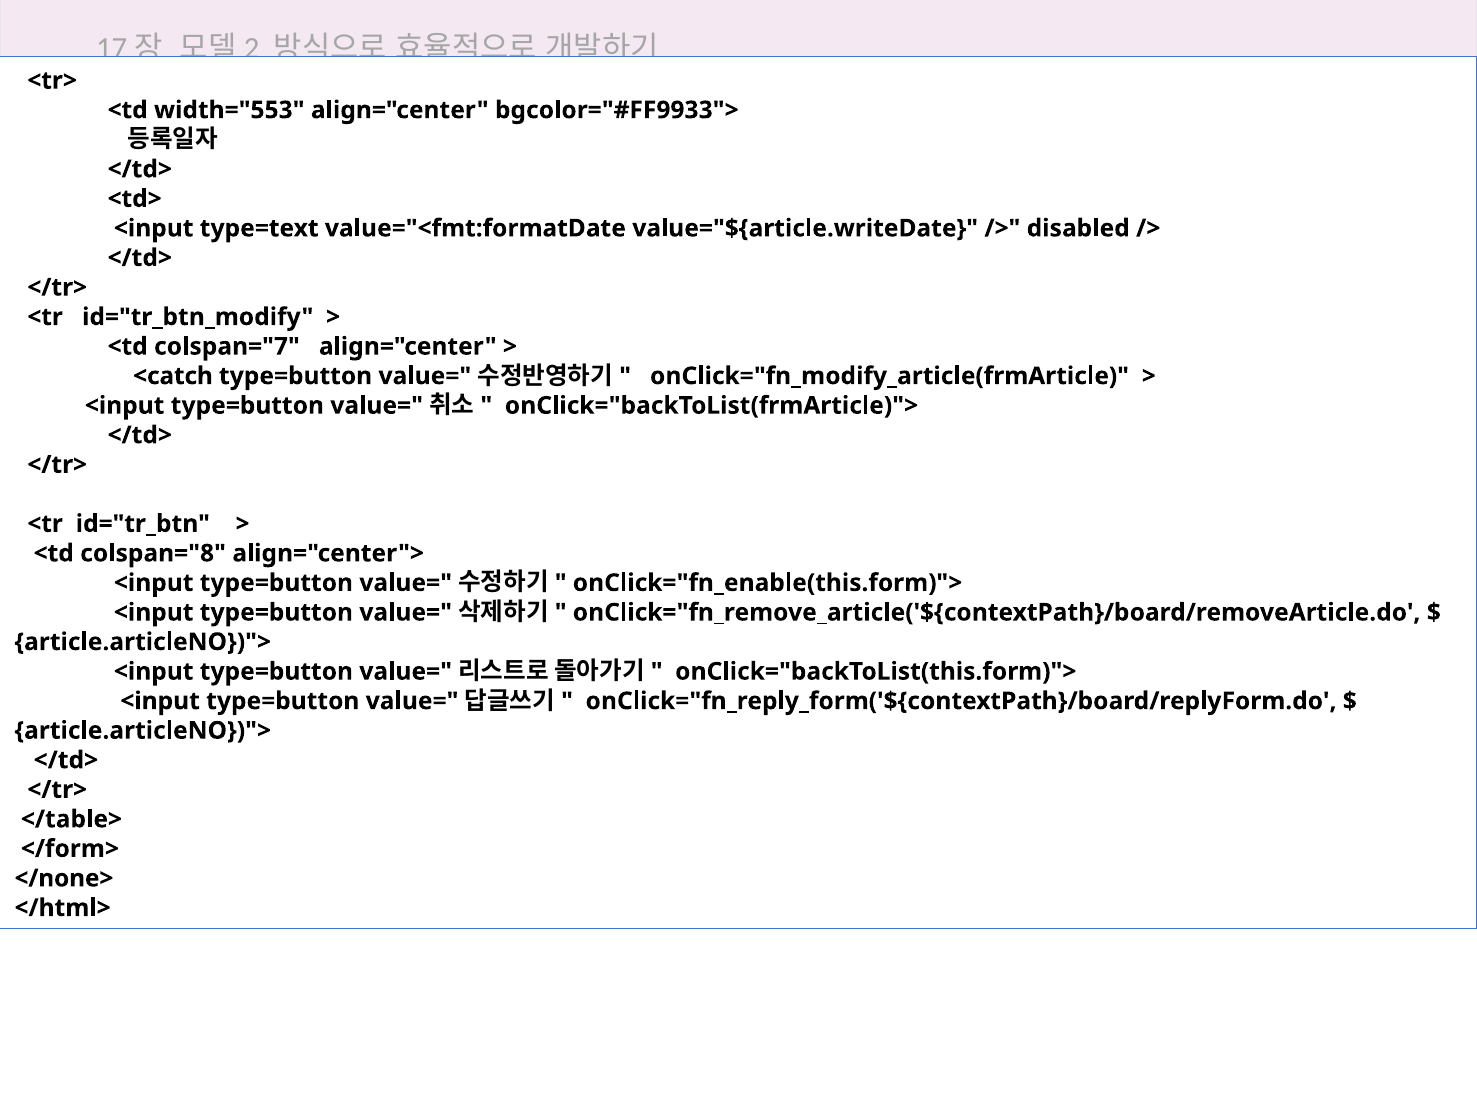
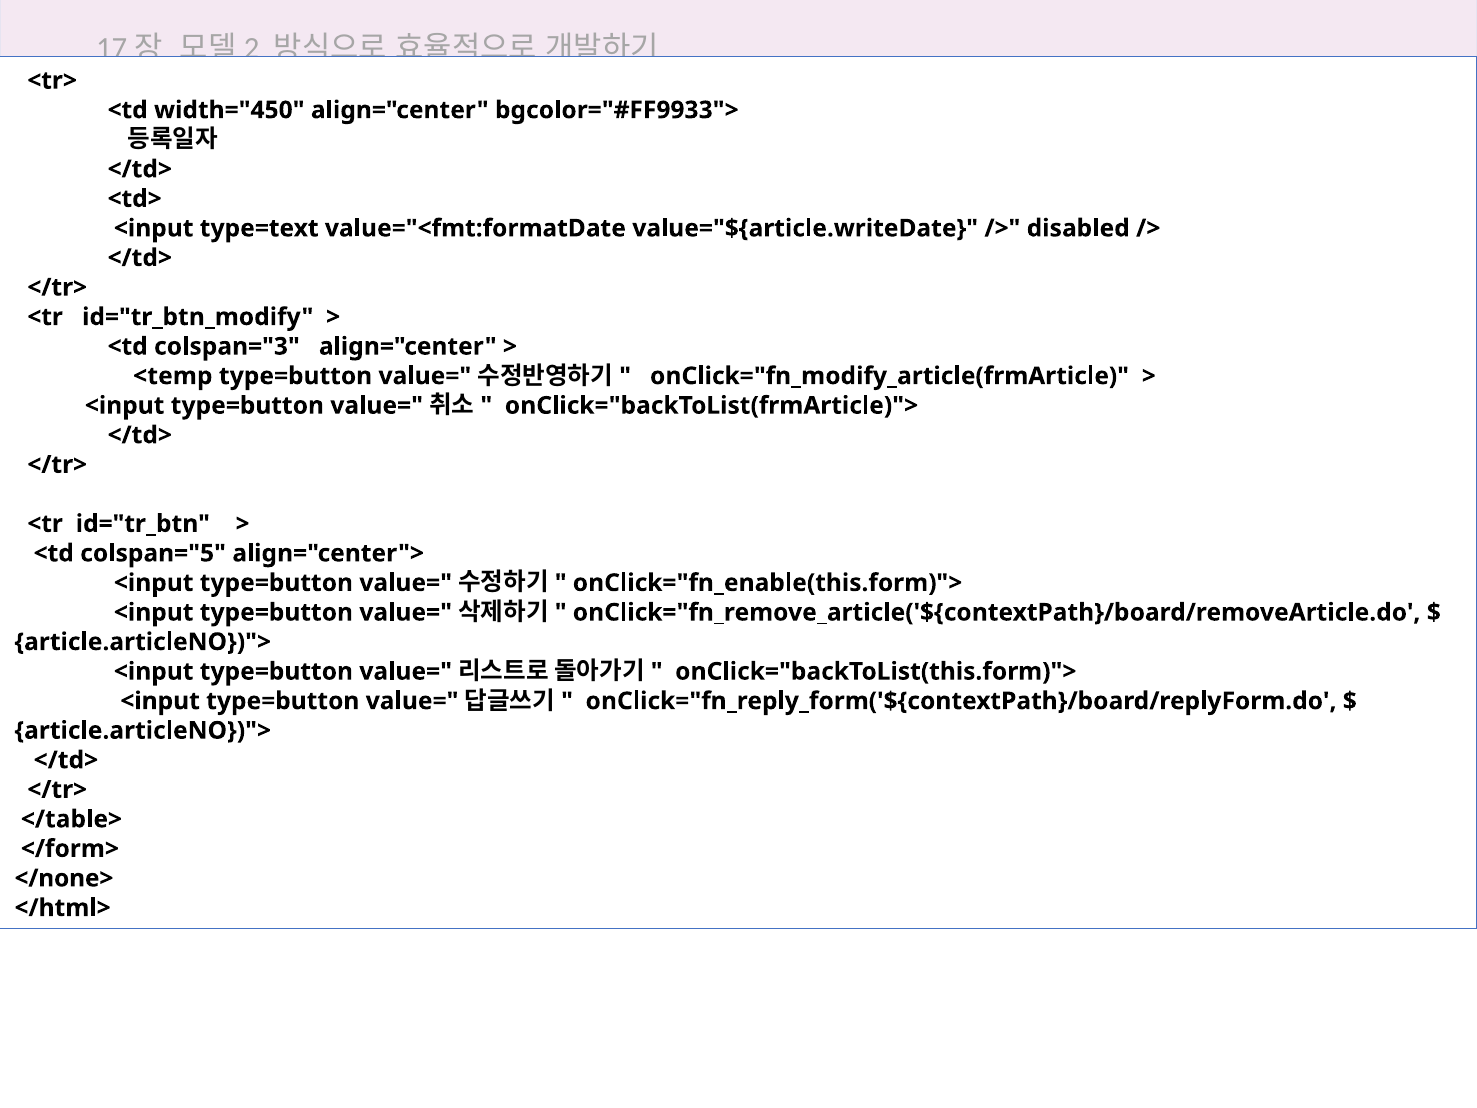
width="553: width="553 -> width="450 (229, 110)
colspan="7: colspan="7 -> colspan="3 (227, 346)
<catch: <catch -> <temp (173, 376)
colspan="8: colspan="8 -> colspan="5 (153, 553)
